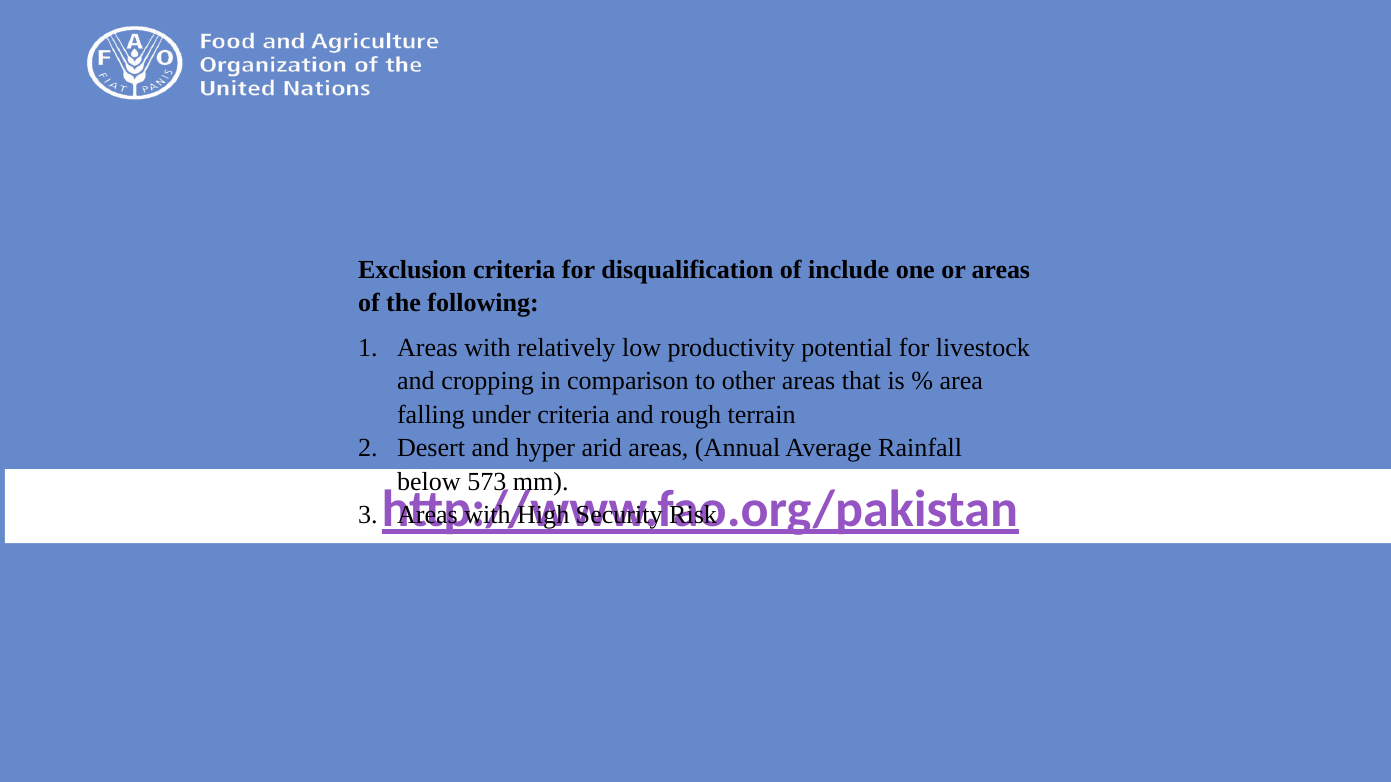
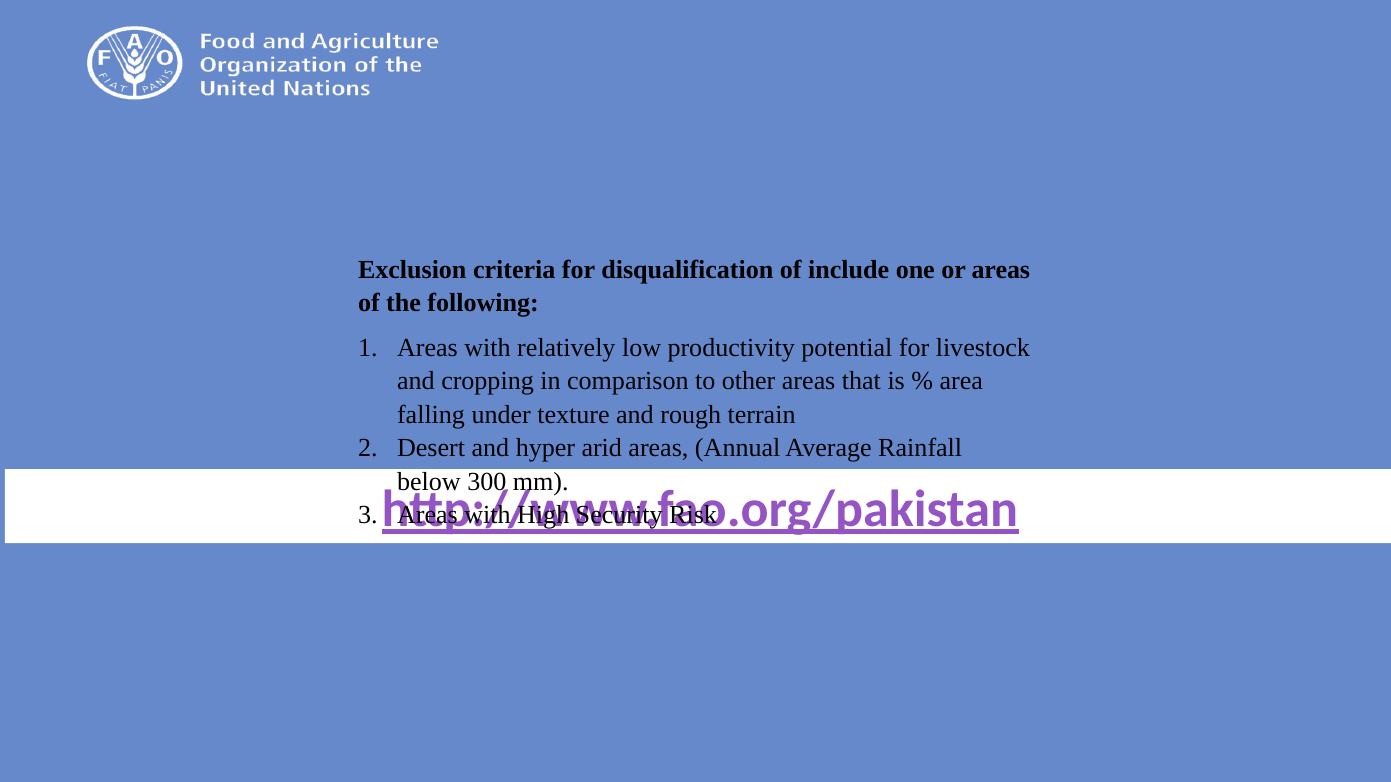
under criteria: criteria -> texture (574, 415)
573: 573 -> 300 (487, 482)
